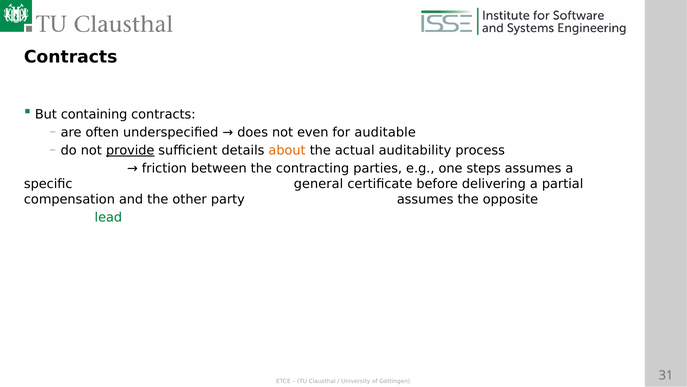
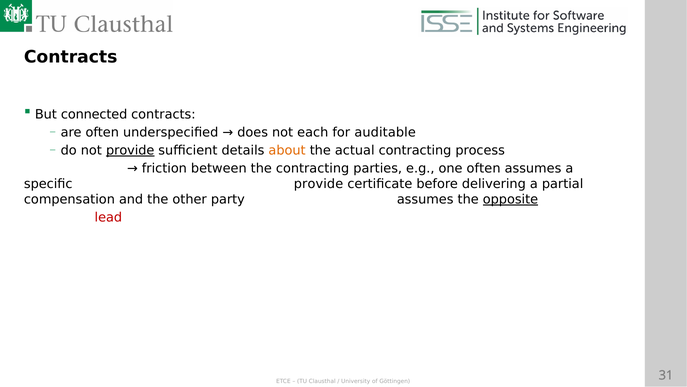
containing: containing -> connected (94, 114)
not even: even -> each (313, 132)
actual auditability: auditability -> contracting (415, 150)
one steps: steps -> often (484, 168)
specific general: general -> provide (319, 184)
opposite underline: none -> present (510, 199)
lead colour: green -> red (108, 217)
